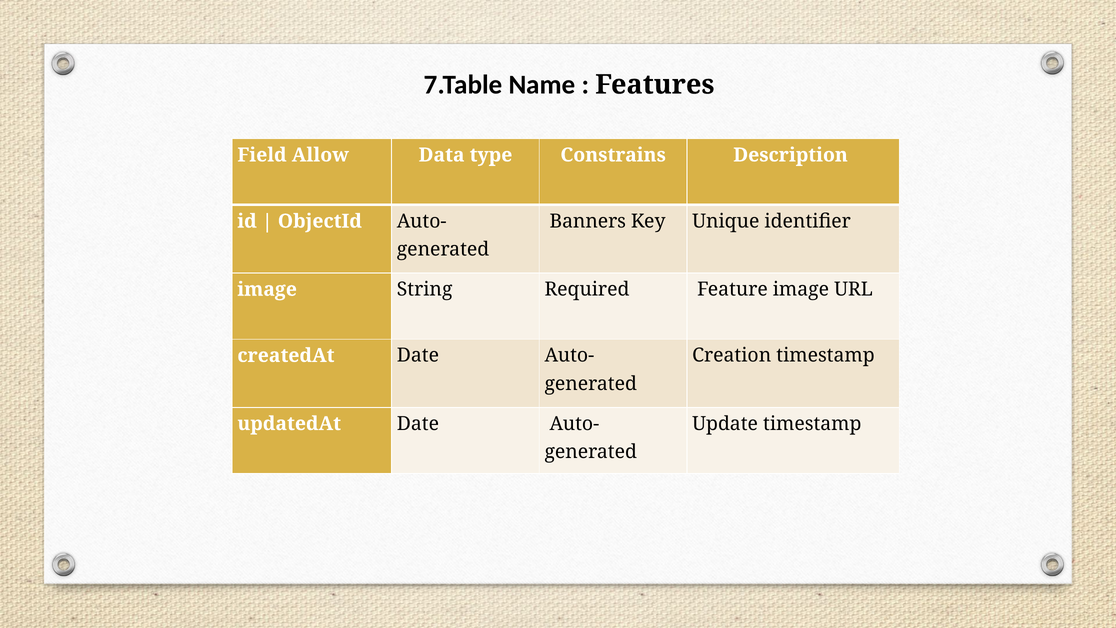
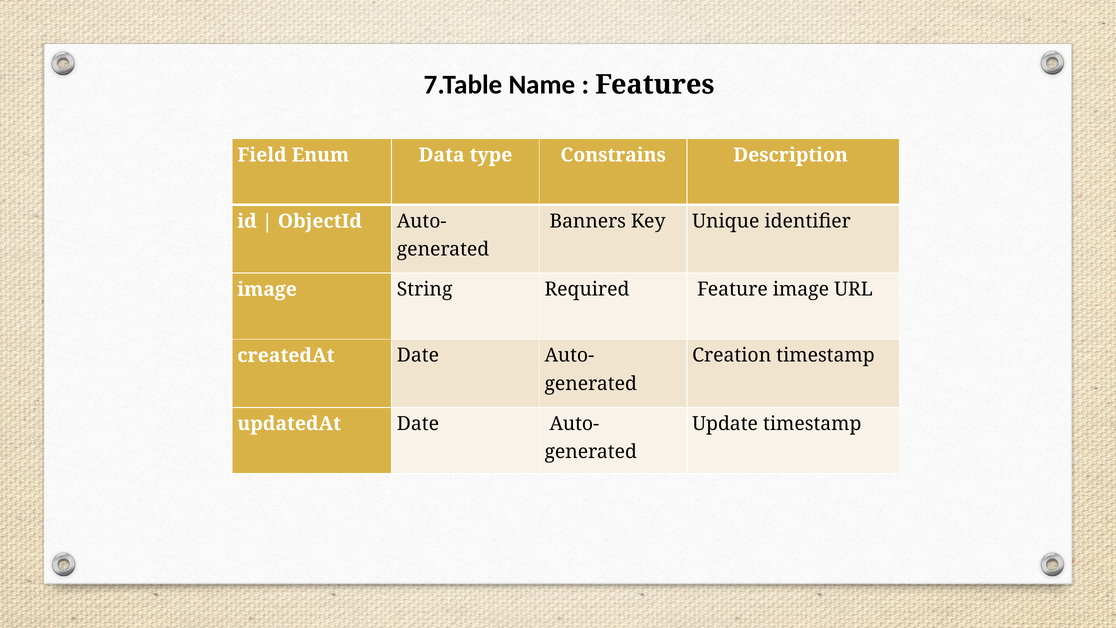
Allow: Allow -> Enum (320, 155)
